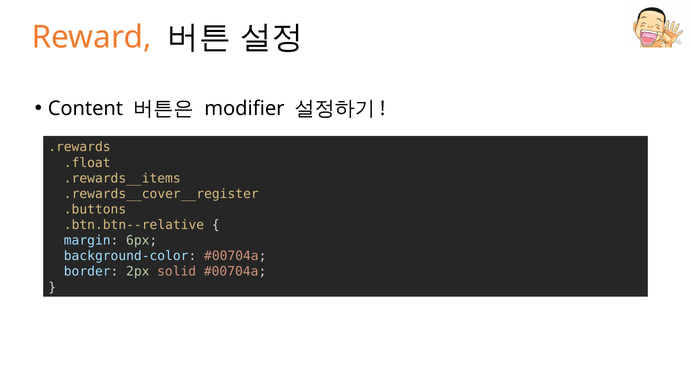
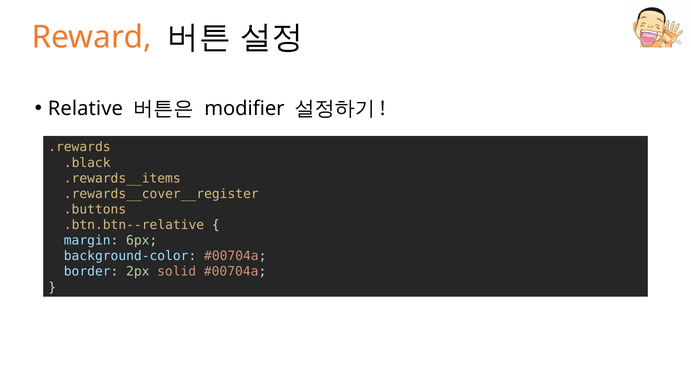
Content: Content -> Relative (85, 109)
.float: .float -> .black (87, 163)
